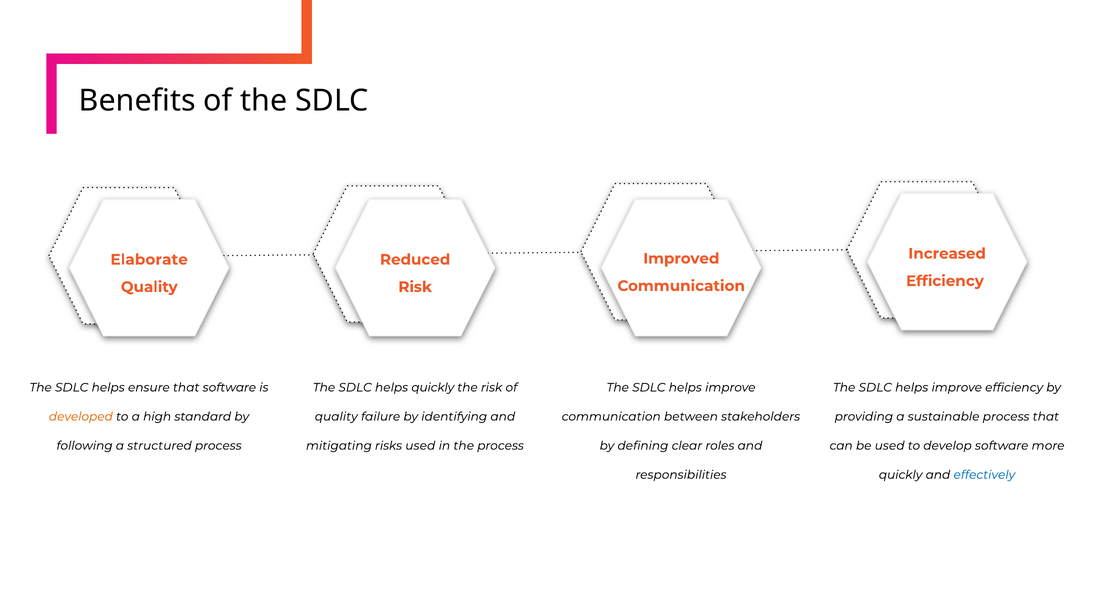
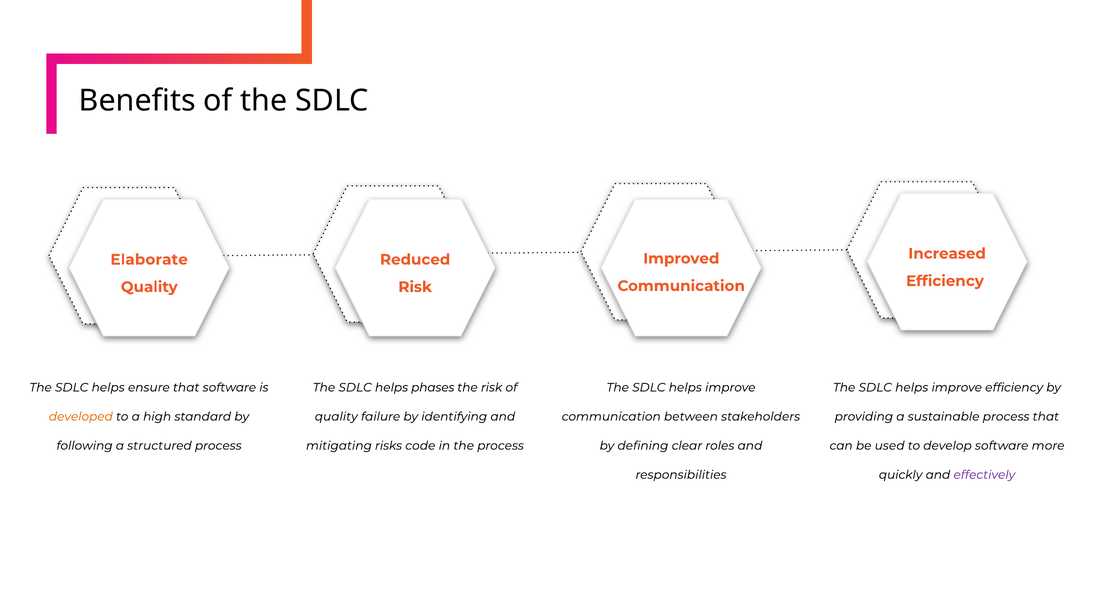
helps quickly: quickly -> phases (433, 388)
risks used: used -> code (420, 446)
effectively colour: blue -> purple (984, 475)
